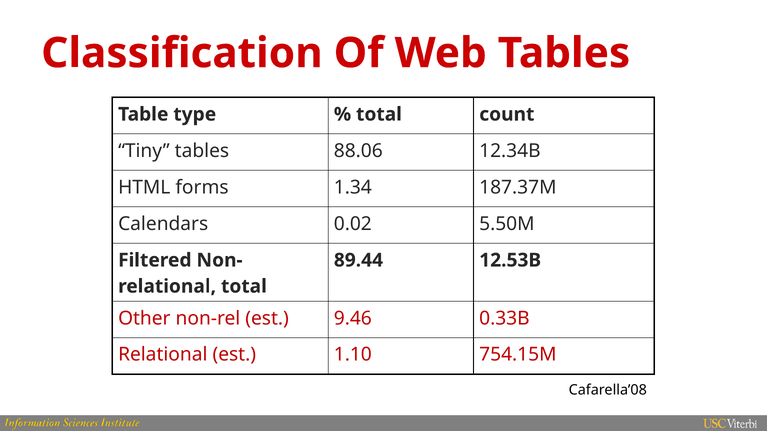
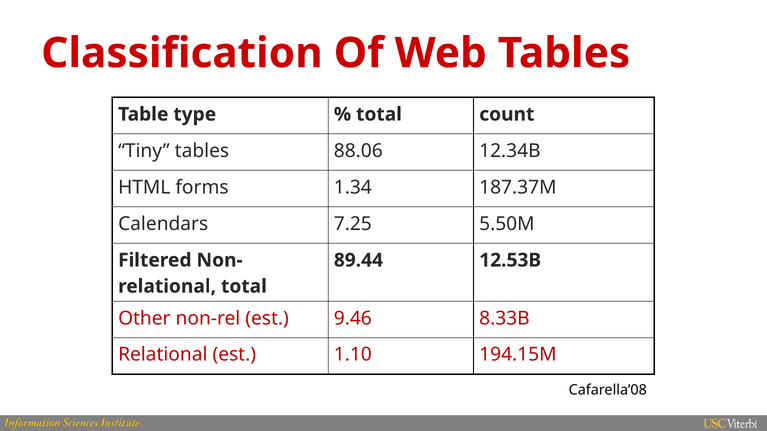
0.02: 0.02 -> 7.25 (353, 224)
0.33B: 0.33B -> 8.33B (504, 319)
754.15M: 754.15M -> 194.15M (518, 355)
